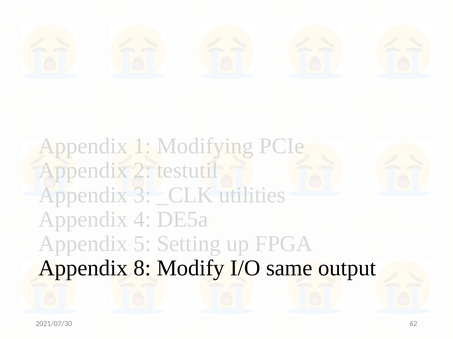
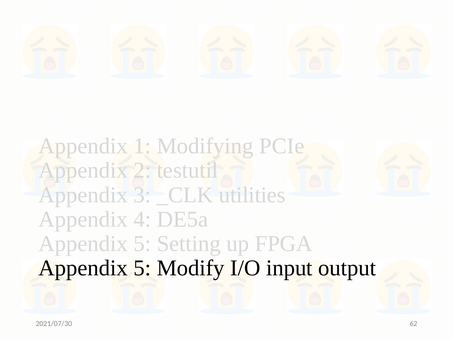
8: 8 -> 5 (142, 269)
same: same -> input (289, 269)
